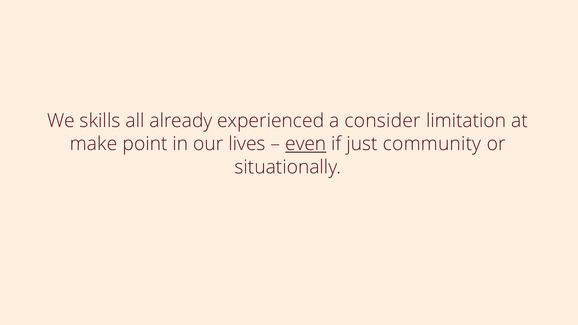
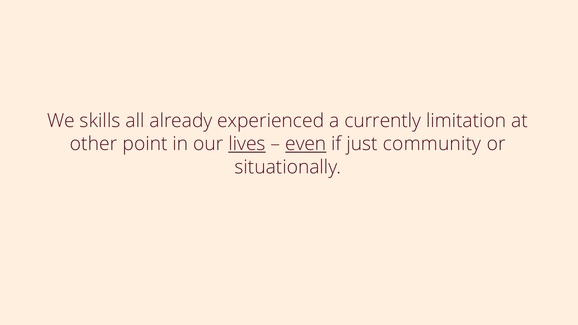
consider: consider -> currently (383, 121)
make: make -> other (94, 144)
lives underline: none -> present (247, 144)
